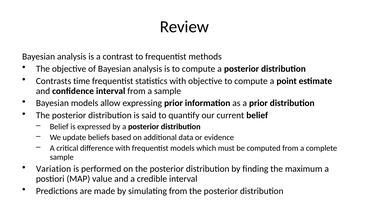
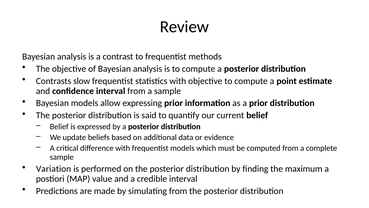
time: time -> slow (82, 81)
